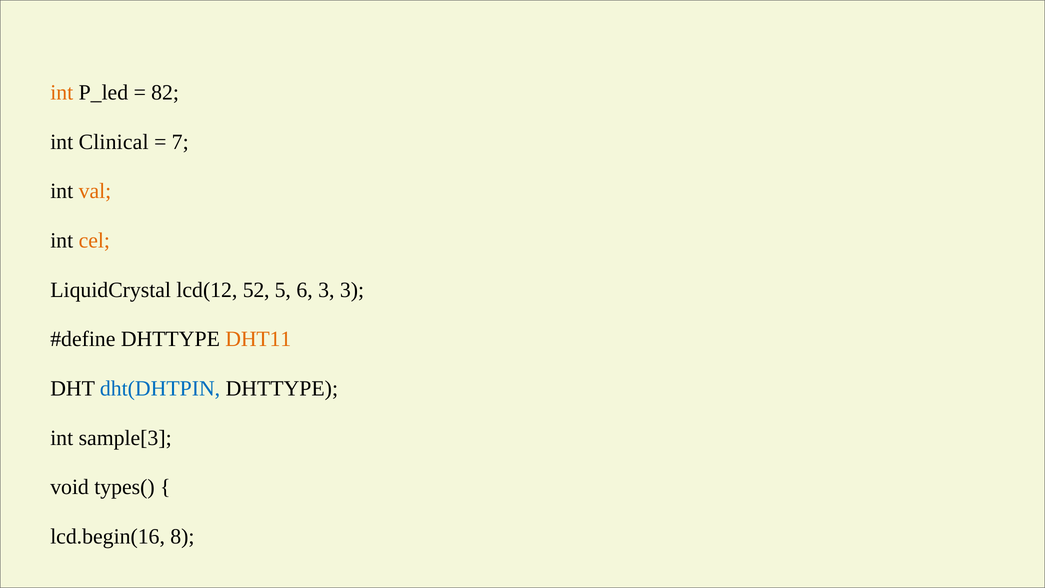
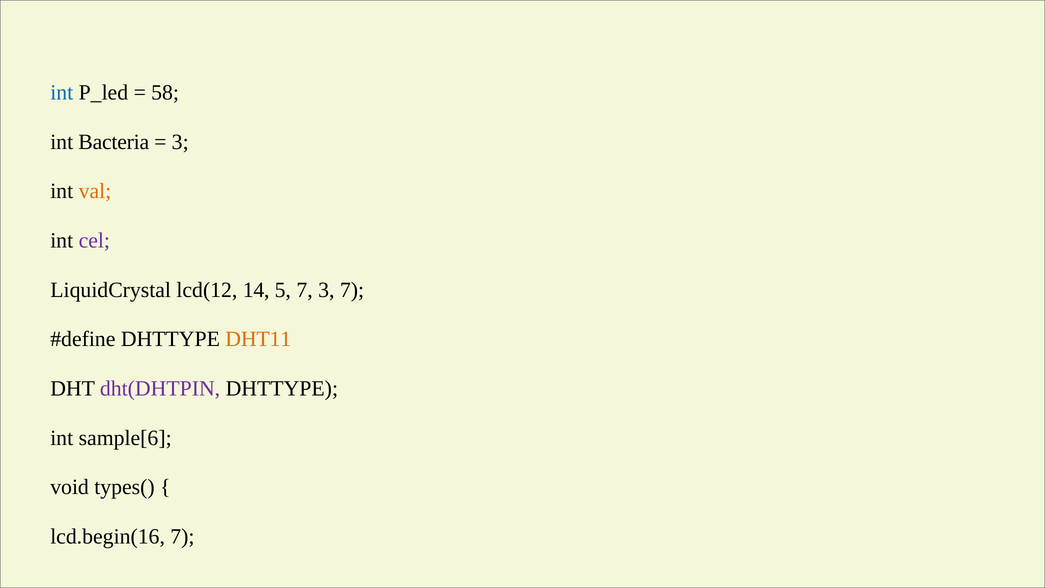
int colour: orange -> blue (62, 92)
82: 82 -> 58 (165, 92)
Clinical: Clinical -> Bacteria (114, 142)
7: 7 -> 3 (180, 142)
cel colour: orange -> purple (94, 240)
52: 52 -> 14 (256, 290)
5 6: 6 -> 7 (305, 290)
3 3: 3 -> 7 (352, 290)
dht(DHTPIN colour: blue -> purple (160, 388)
sample[3: sample[3 -> sample[6 (125, 438)
lcd.begin(16 8: 8 -> 7 (182, 536)
